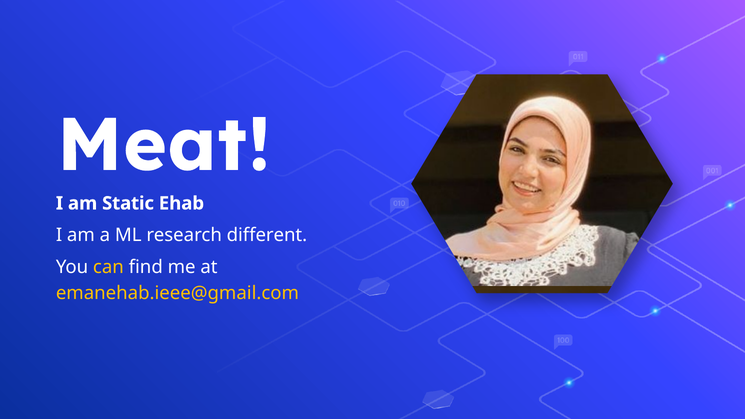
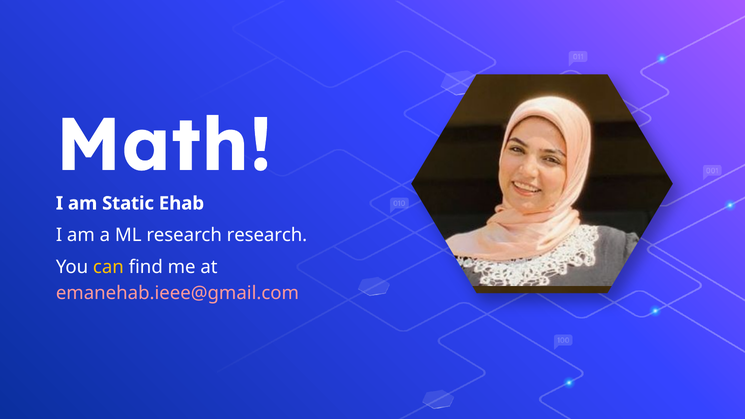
Meat: Meat -> Math (164, 145)
research different: different -> research (267, 235)
emanehab.ieee@gmail.com colour: yellow -> pink (177, 293)
